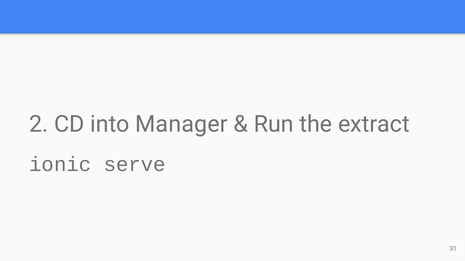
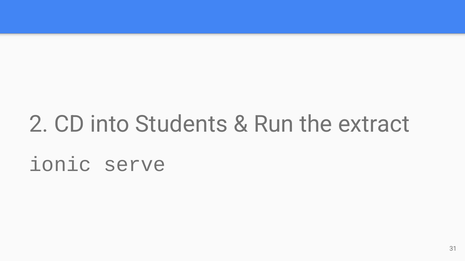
Manager: Manager -> Students (181, 125)
